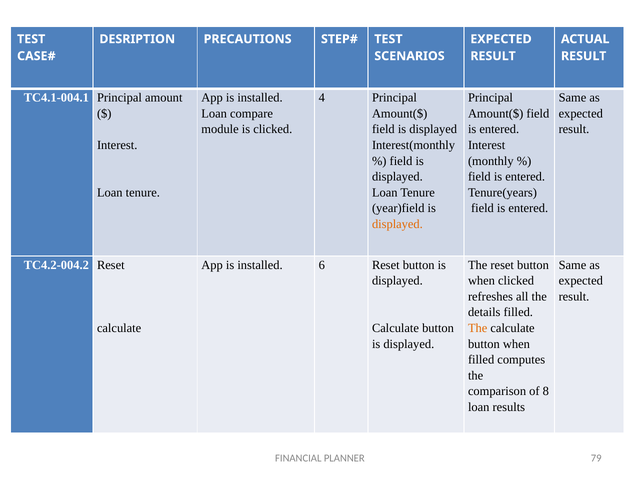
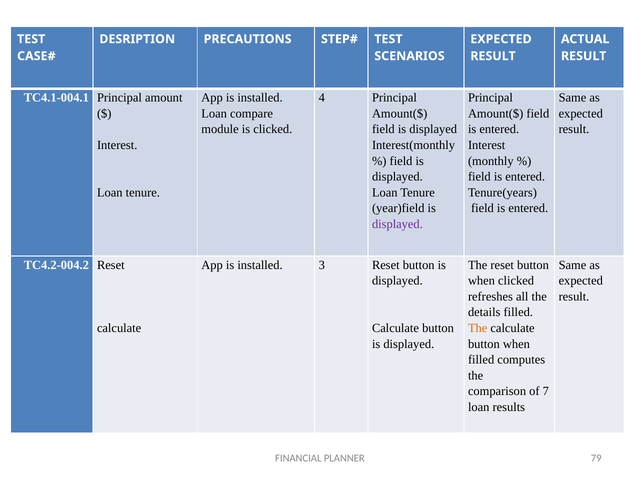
displayed colour: orange -> purple (397, 224)
6: 6 -> 3 (322, 265)
8: 8 -> 7 (546, 391)
